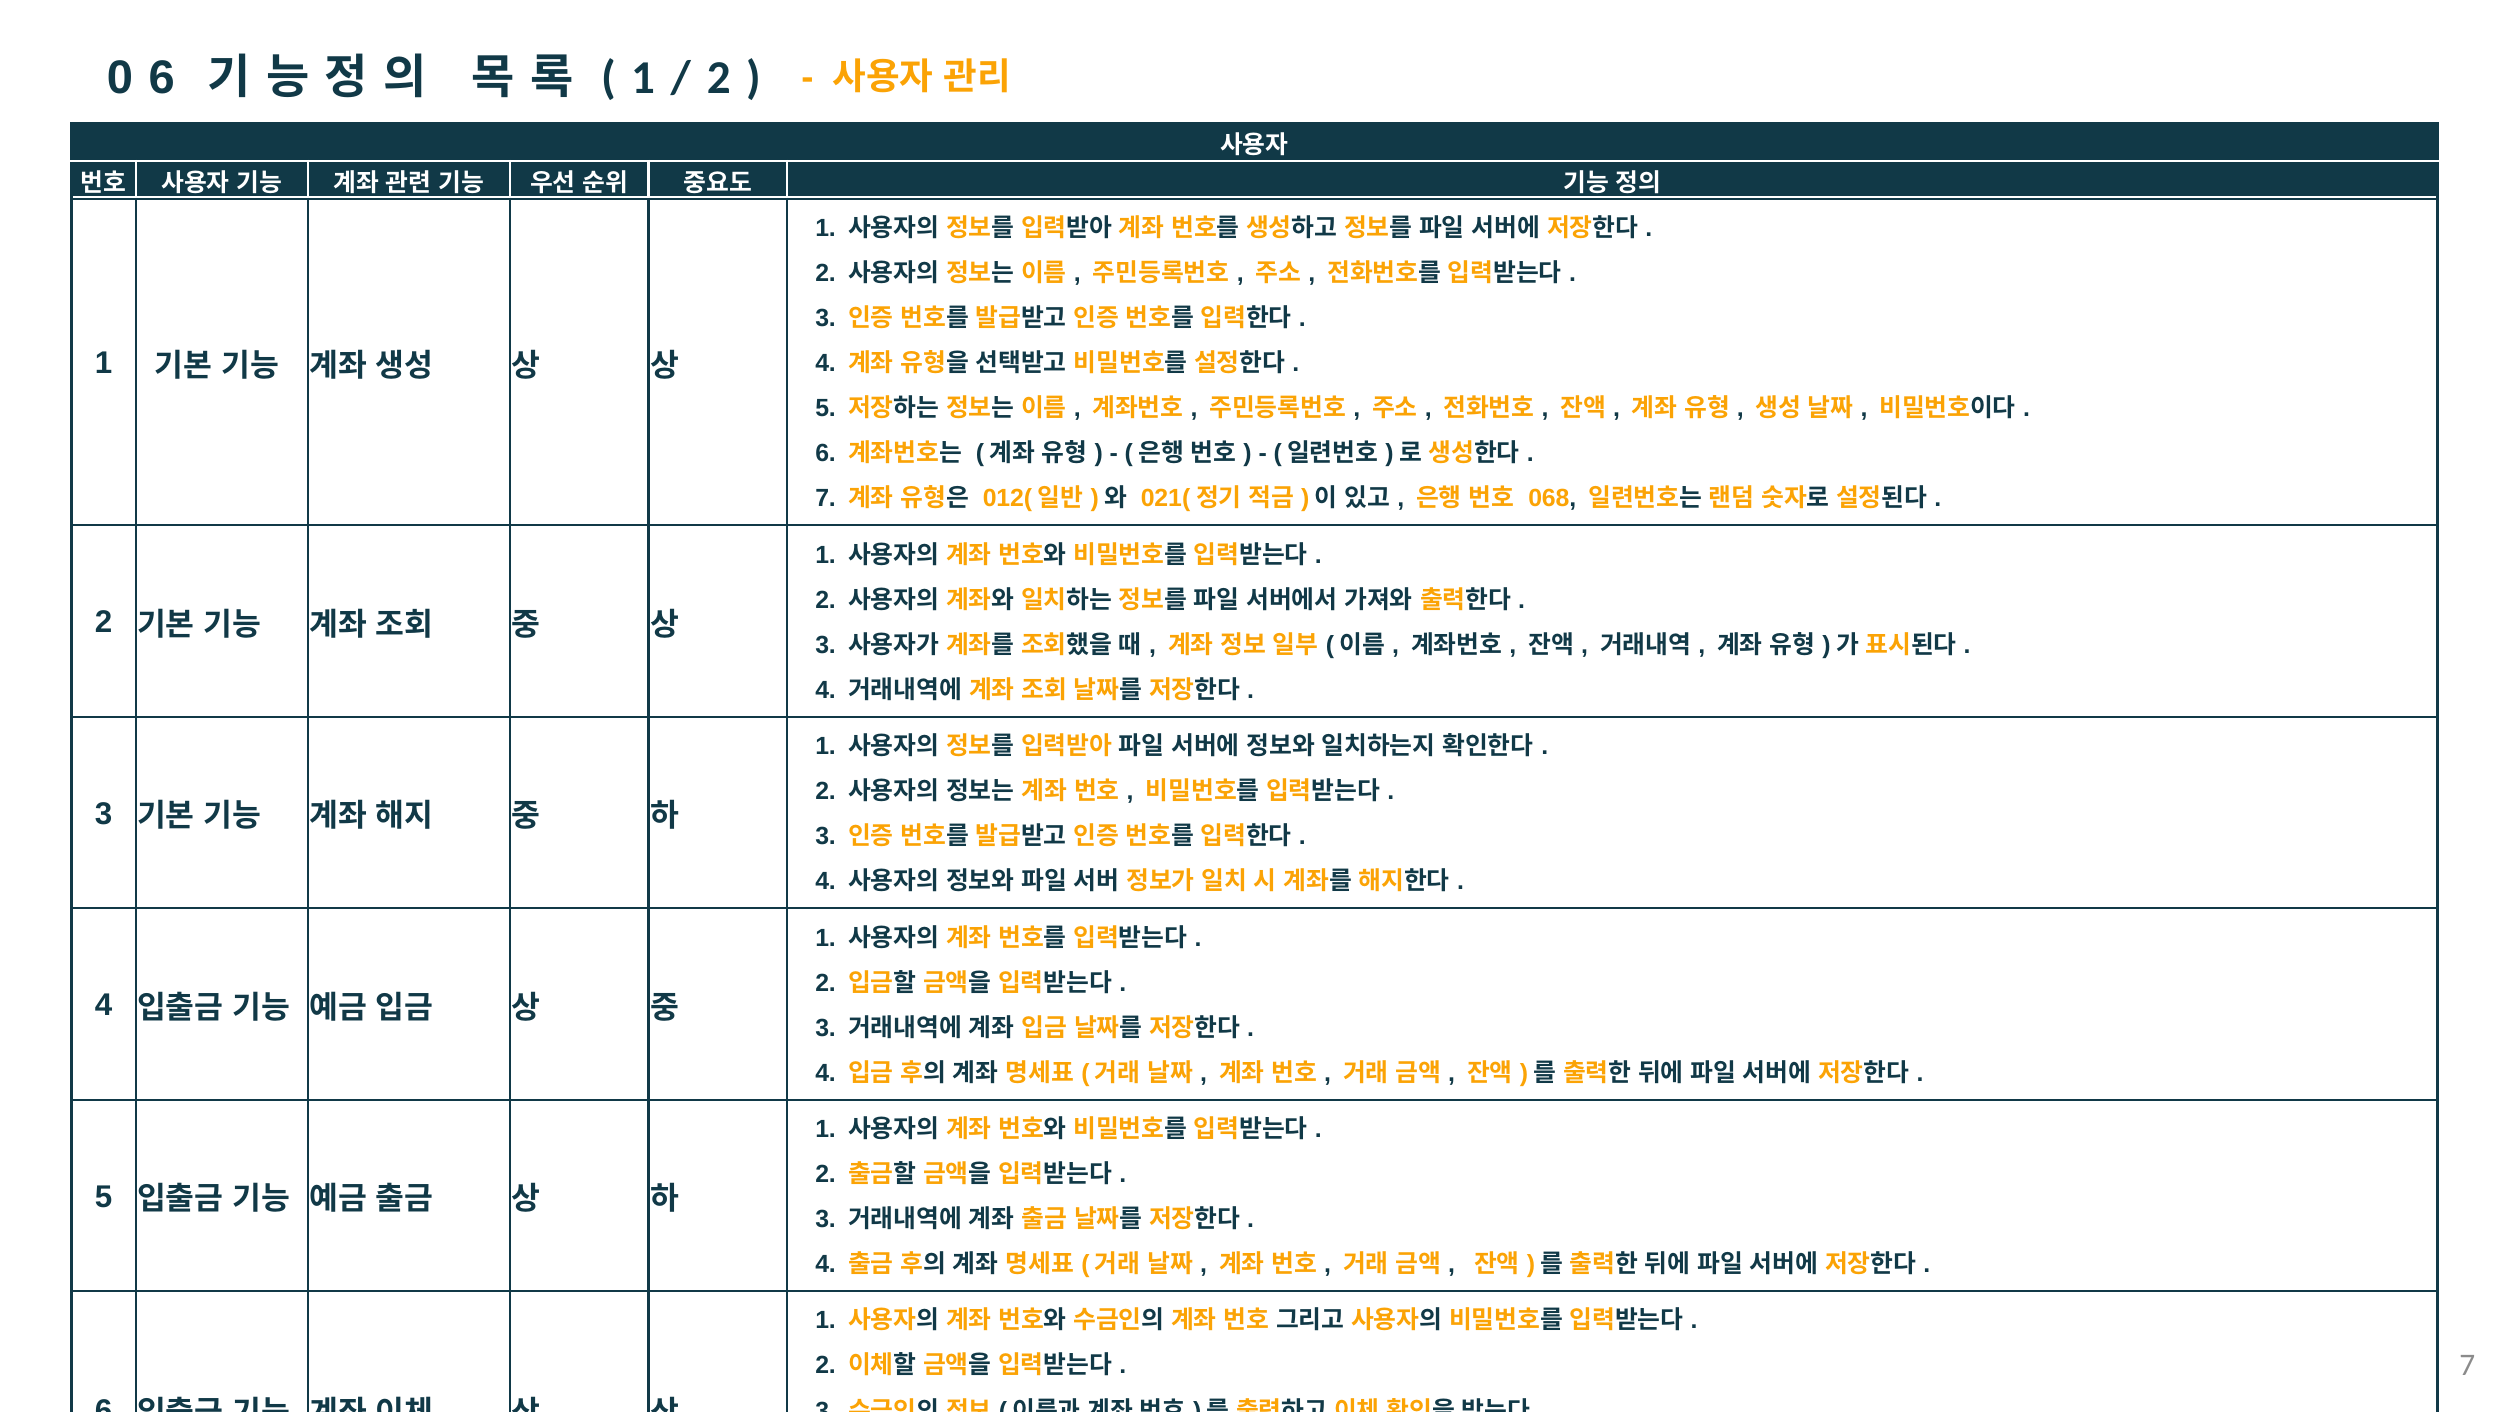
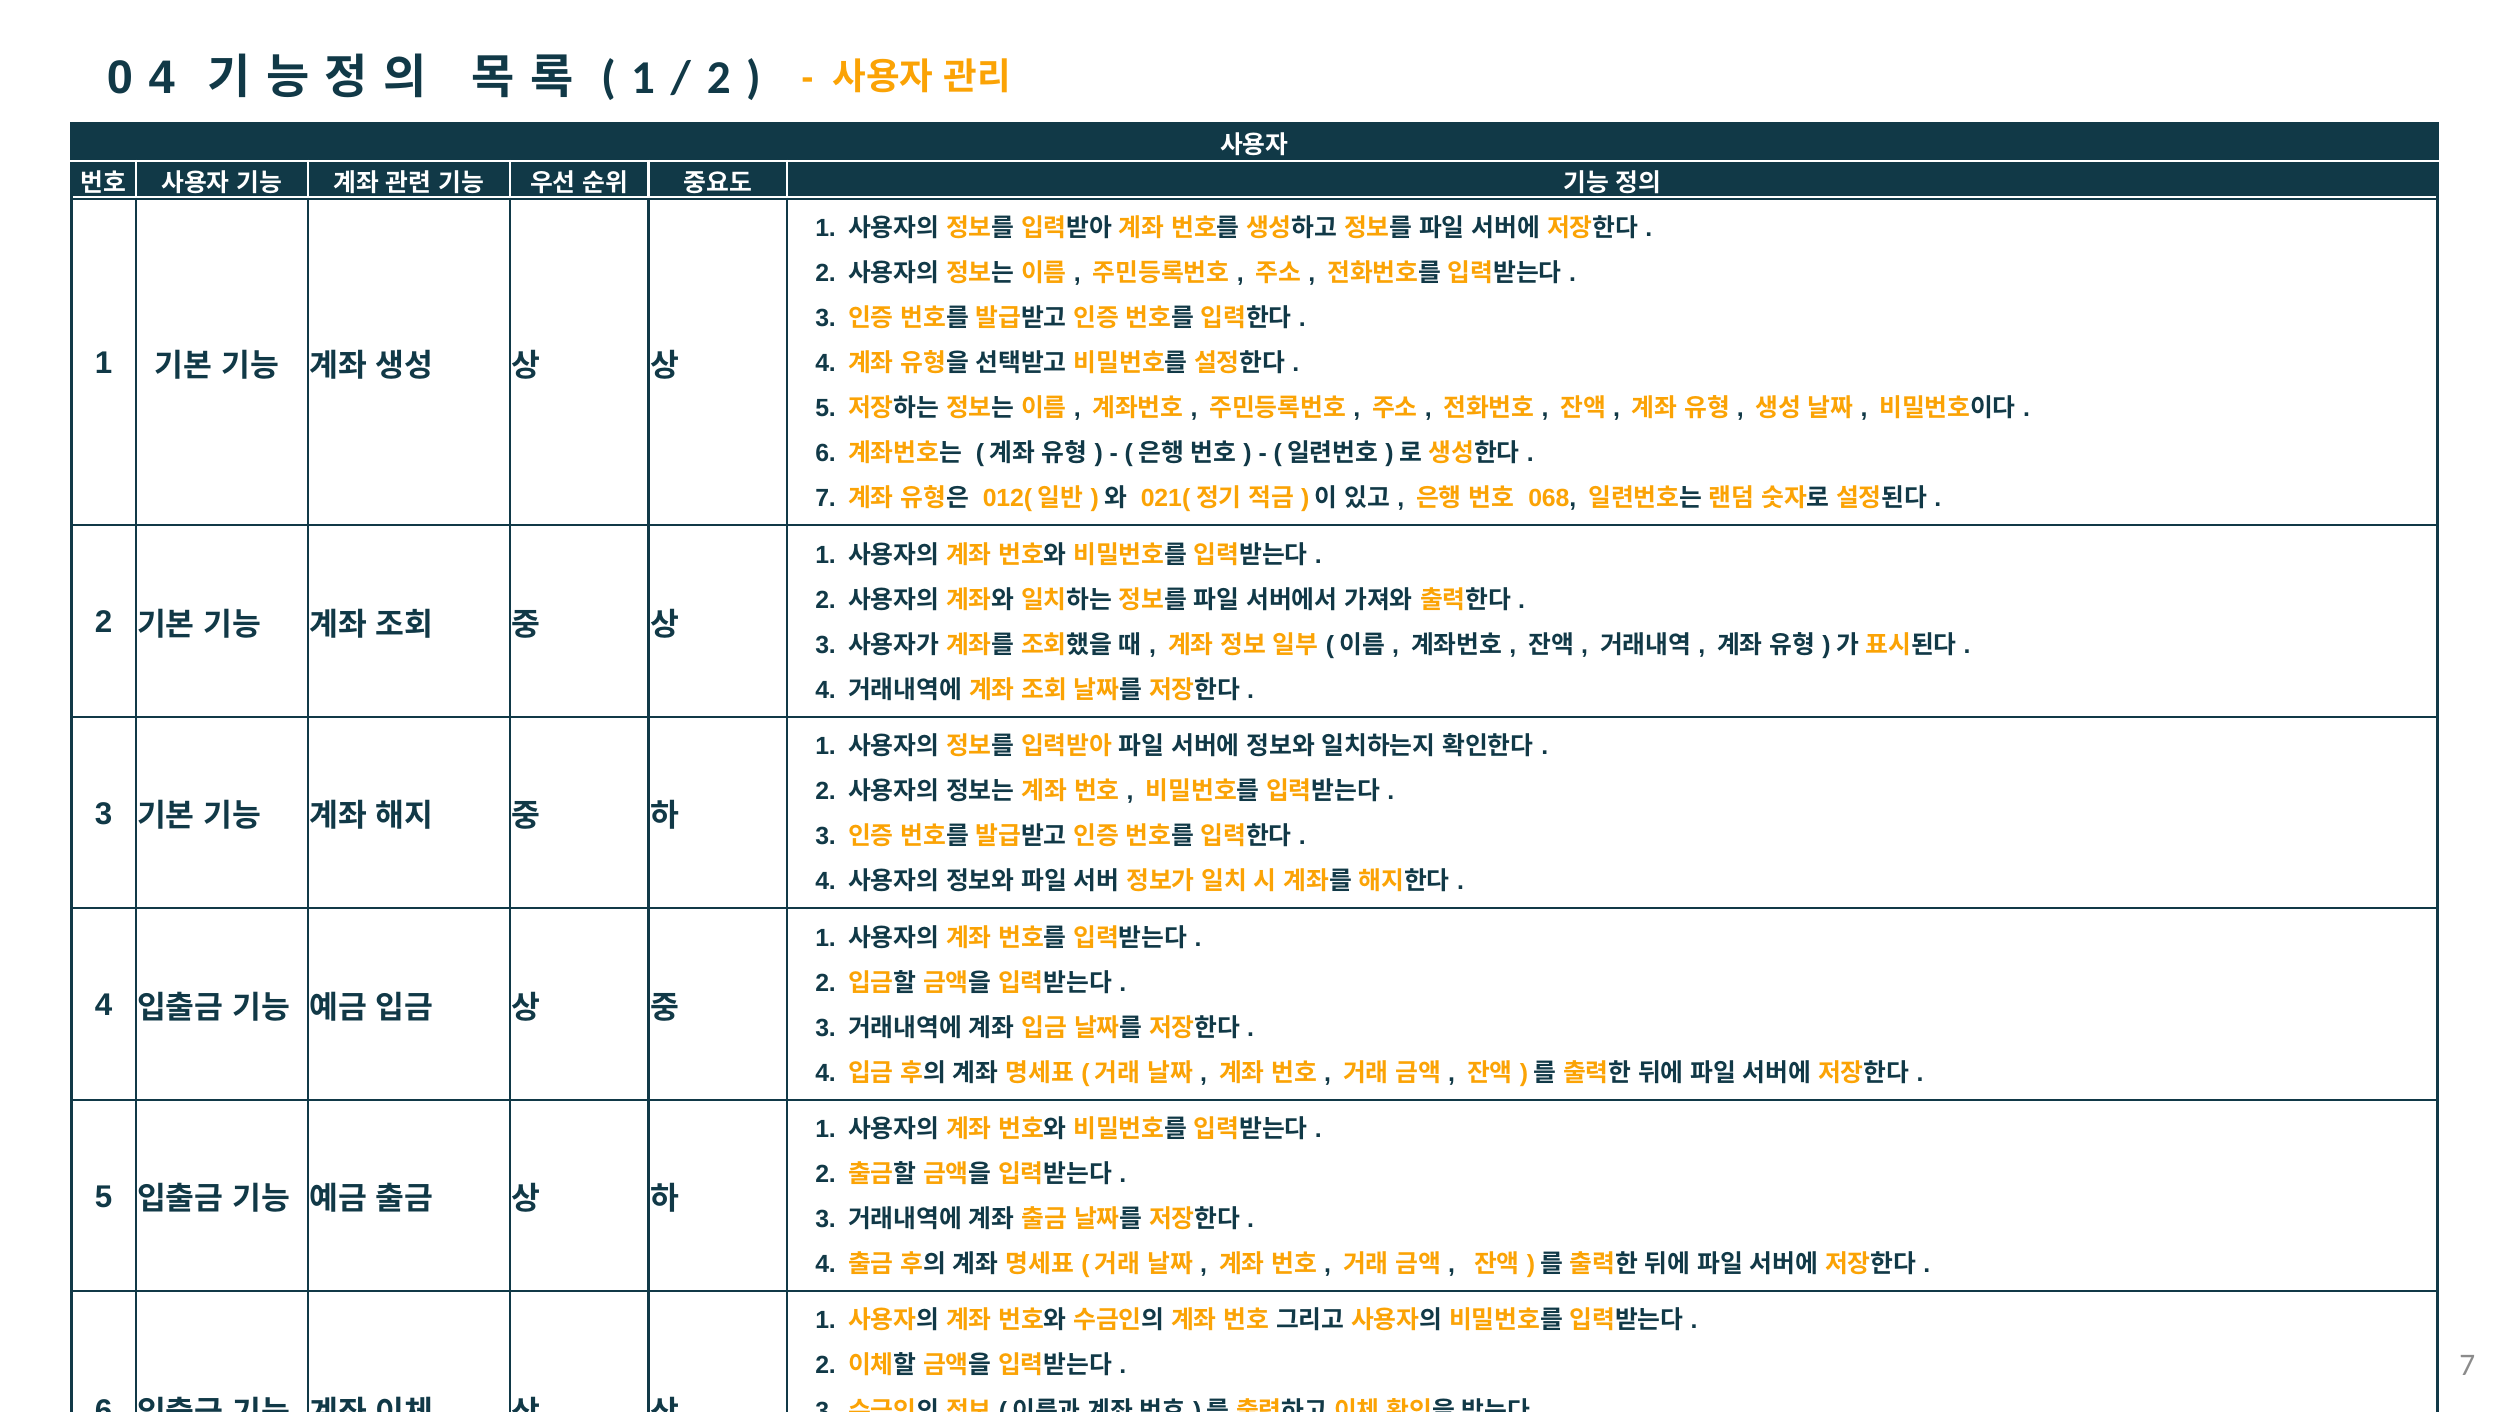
6: 6 -> 4 (162, 78)
